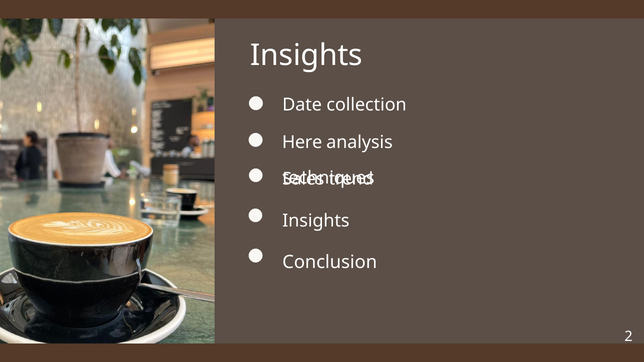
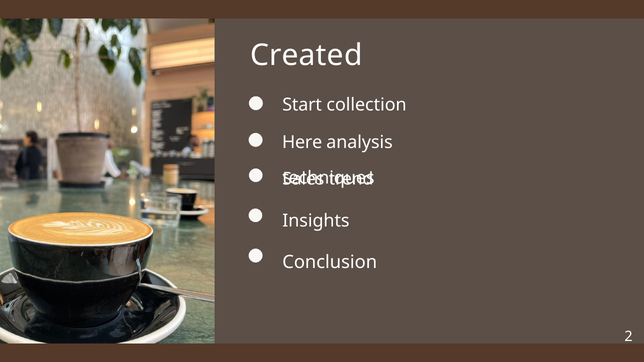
Insights: Insights -> Created (306, 56)
Date: Date -> Start (302, 105)
